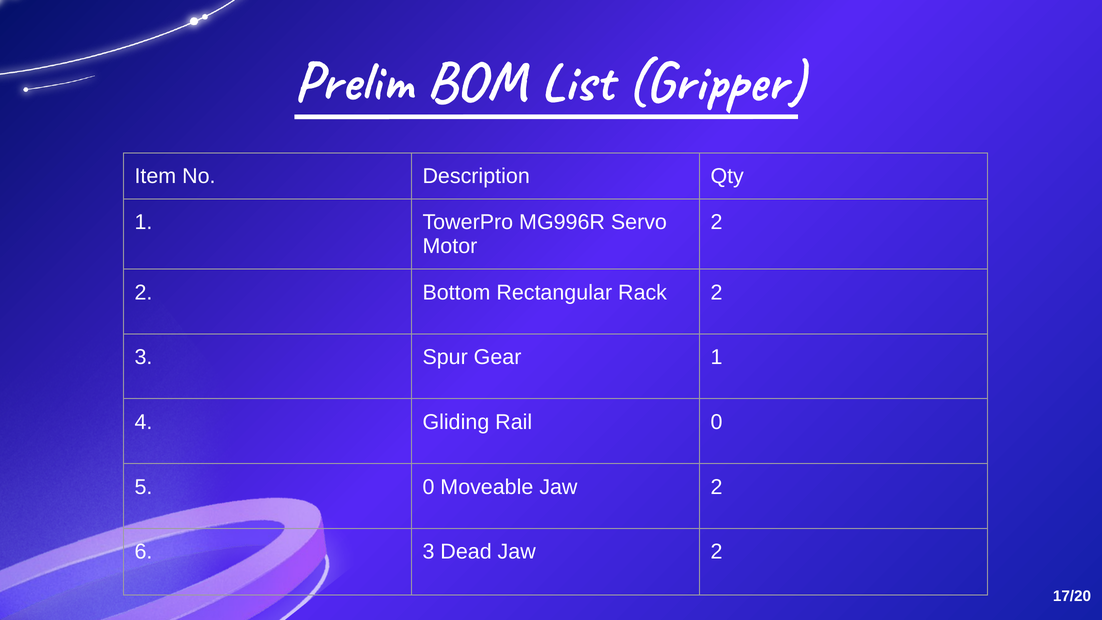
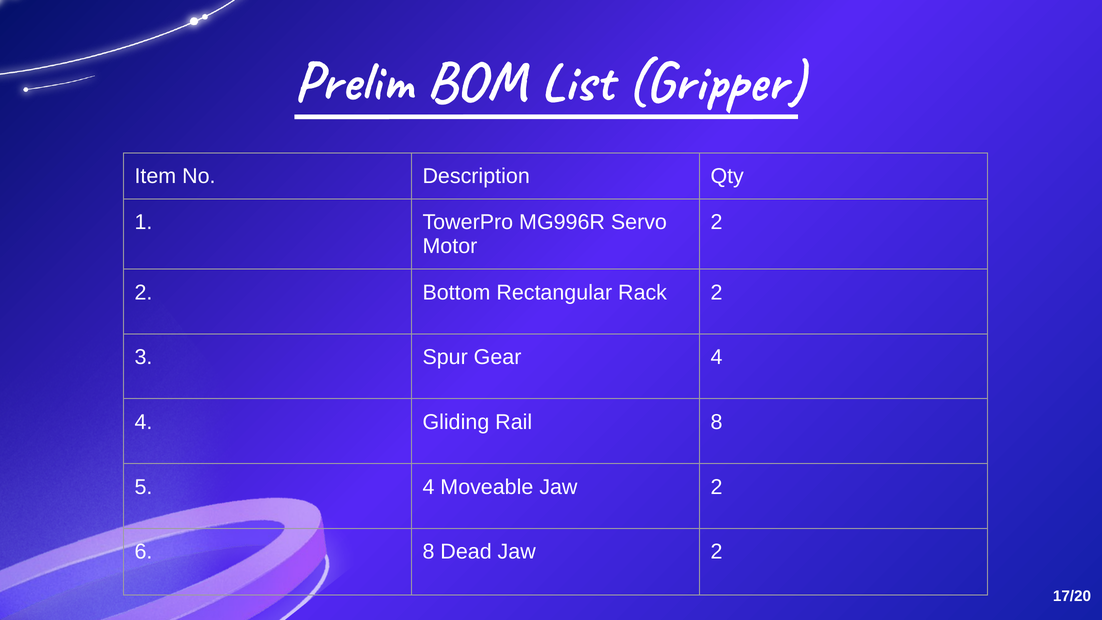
Gear 1: 1 -> 4 (716, 357)
Rail 0: 0 -> 8 (716, 422)
5 0: 0 -> 4 (428, 487)
6 3: 3 -> 8 (428, 552)
